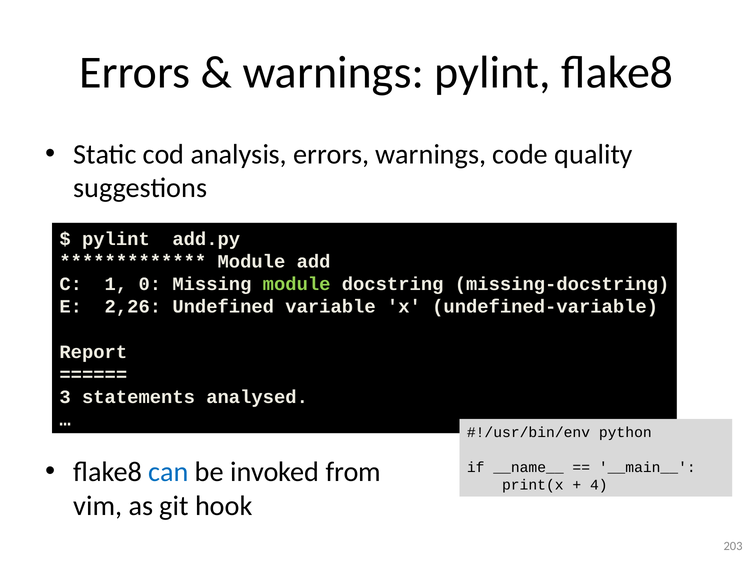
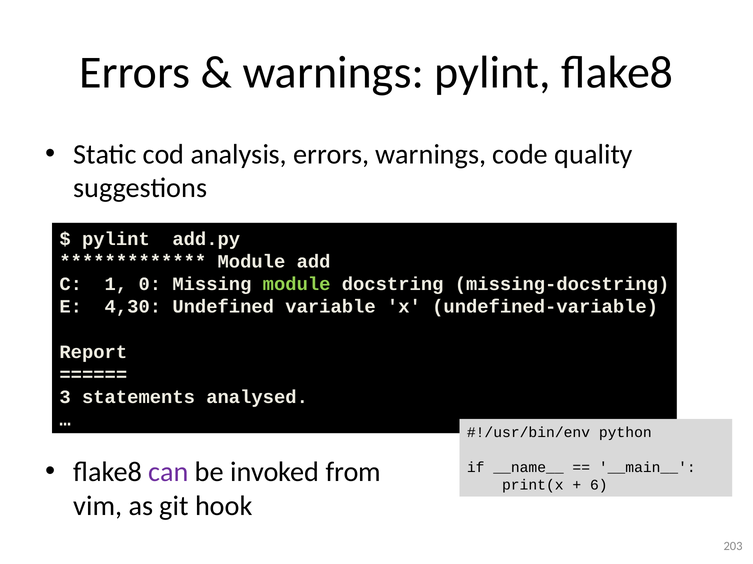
2,26: 2,26 -> 4,30 (133, 307)
can colour: blue -> purple (169, 473)
4: 4 -> 6 (599, 486)
